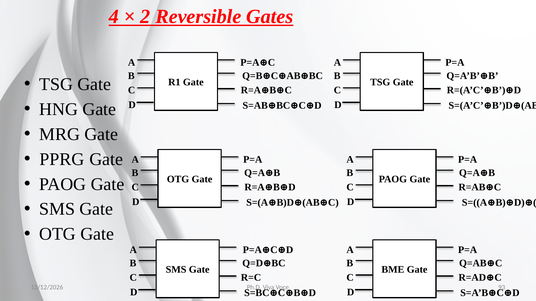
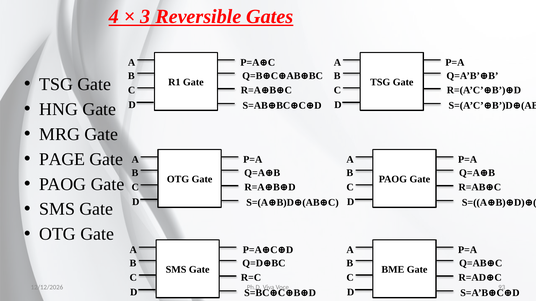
2: 2 -> 3 (145, 16)
PPRG: PPRG -> PAGE (62, 159)
